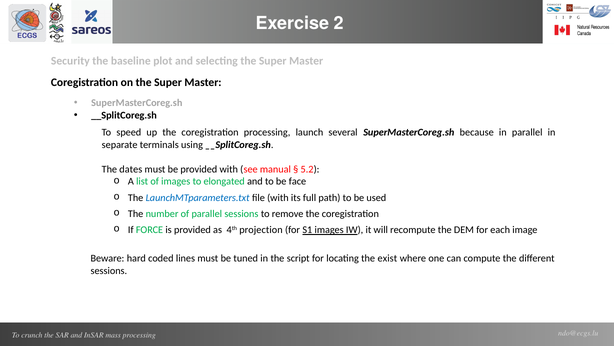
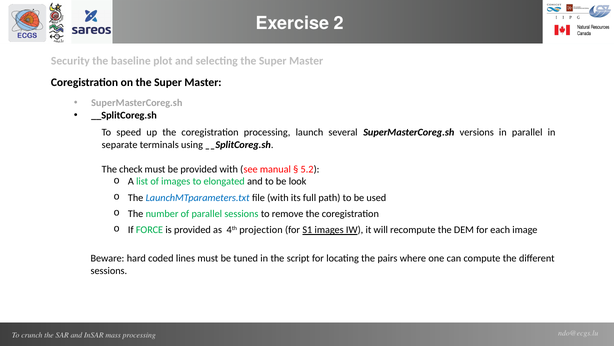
because: because -> versions (477, 132)
dates: dates -> check (131, 169)
face: face -> look (298, 181)
exist: exist -> pairs (387, 258)
